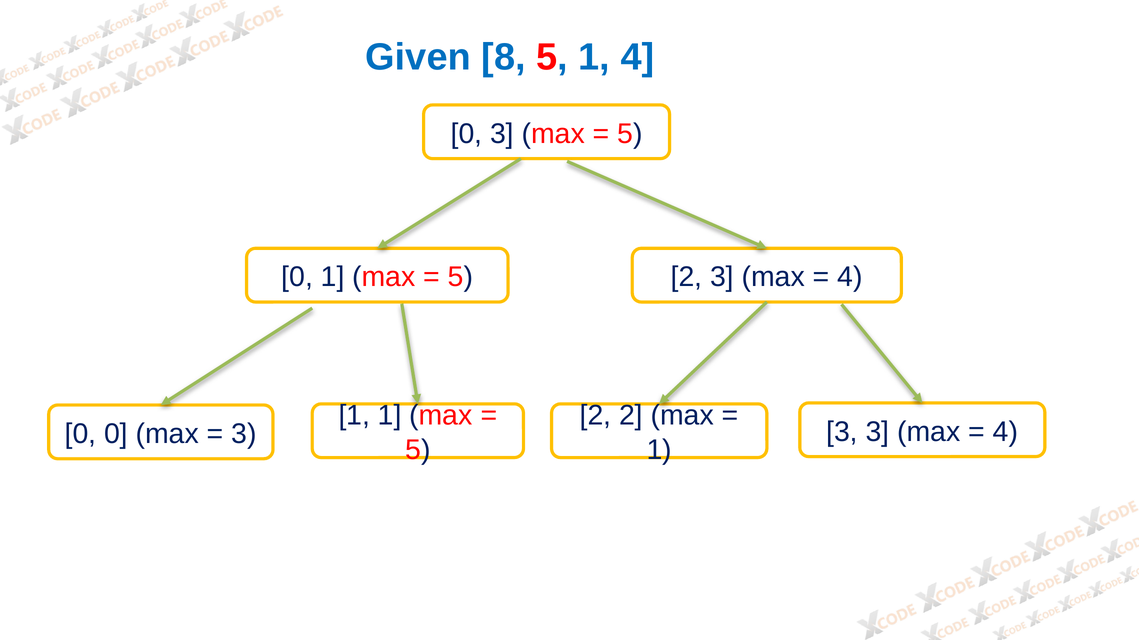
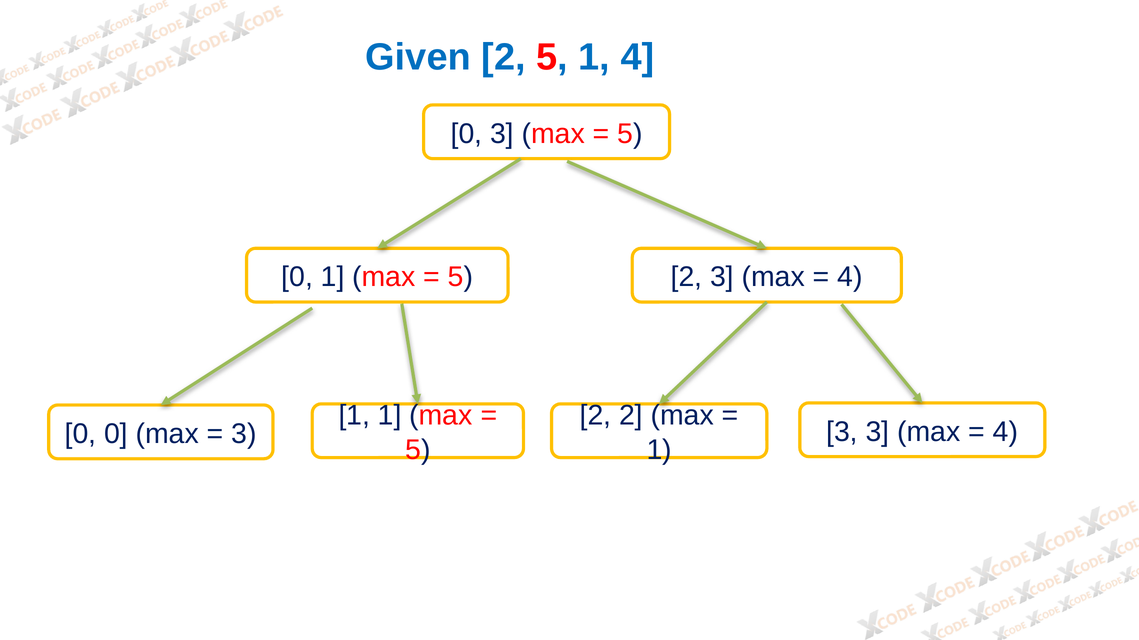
Given 8: 8 -> 2 (504, 57)
